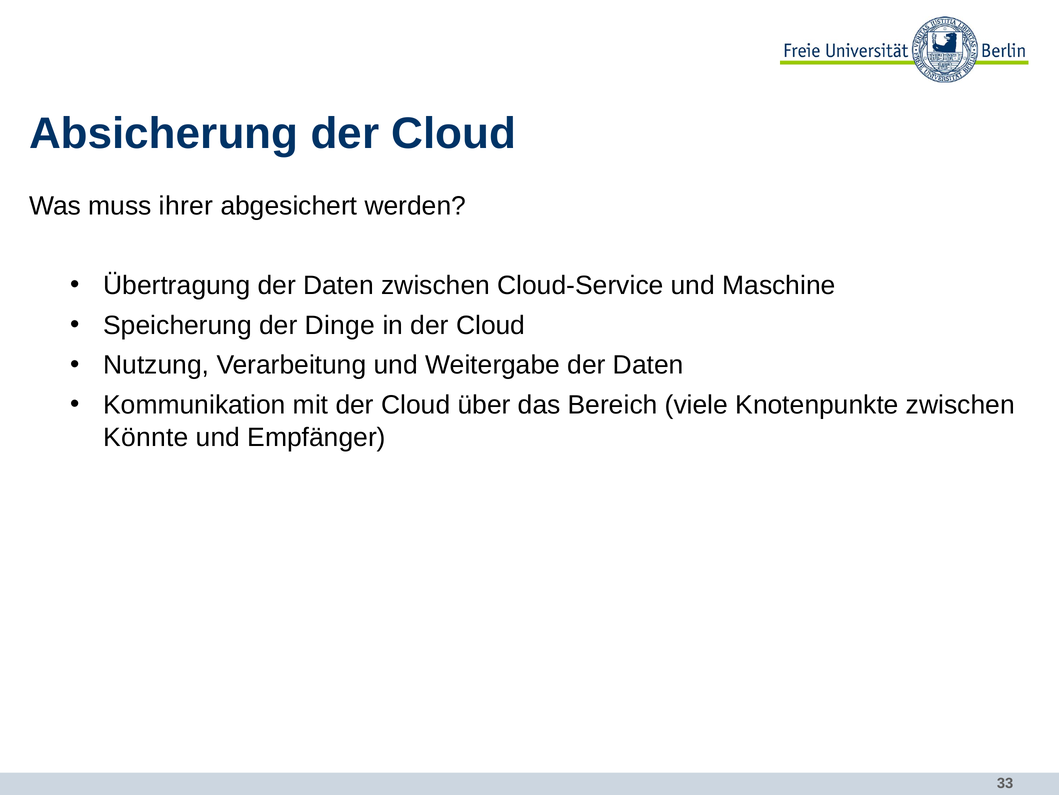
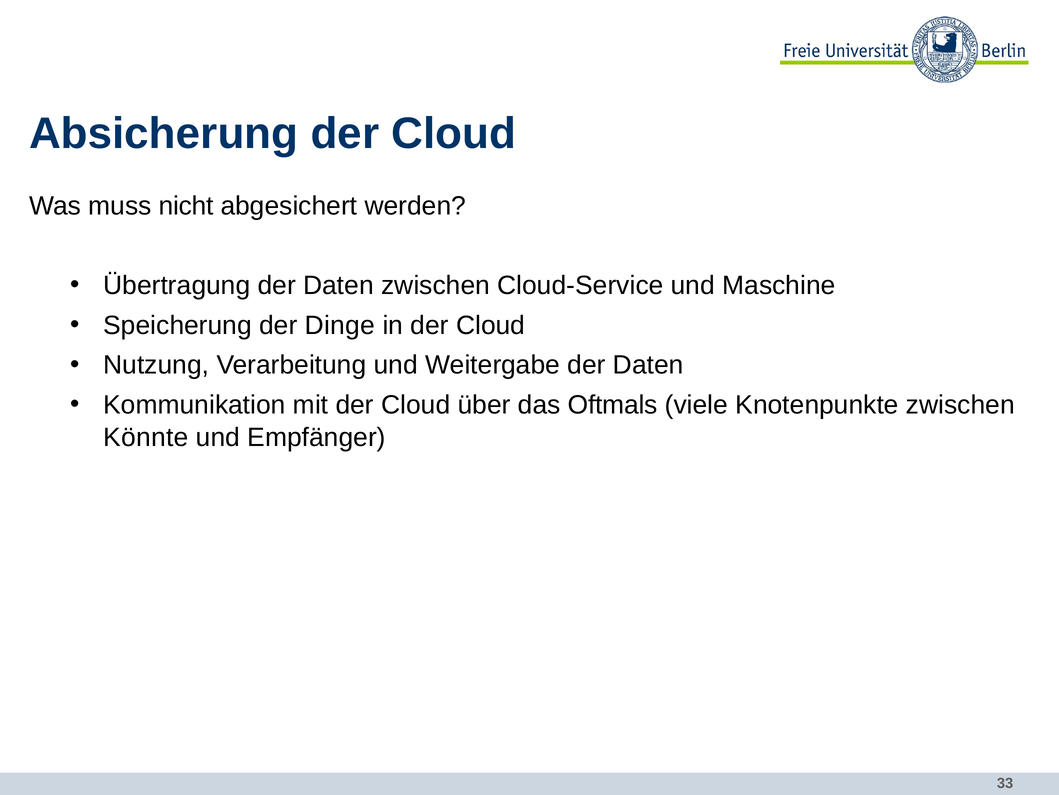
ihrer: ihrer -> nicht (186, 206)
Bereich: Bereich -> Oftmals (613, 405)
